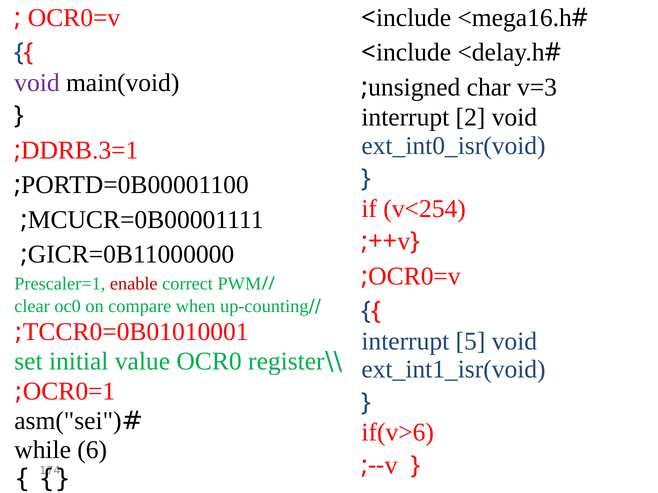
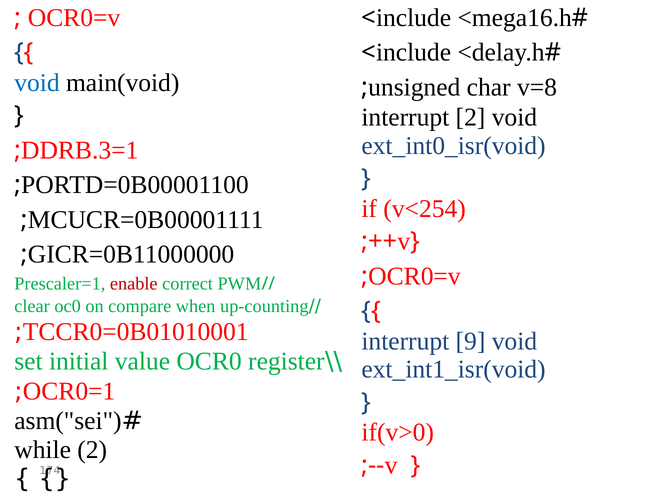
void colour: purple -> blue (37, 83)
v=3: v=3 -> v=8 (537, 87)
5: 5 -> 9 (471, 342)
if(v>6: if(v>6 -> if(v>0 (398, 433)
while 6: 6 -> 2 (92, 450)
